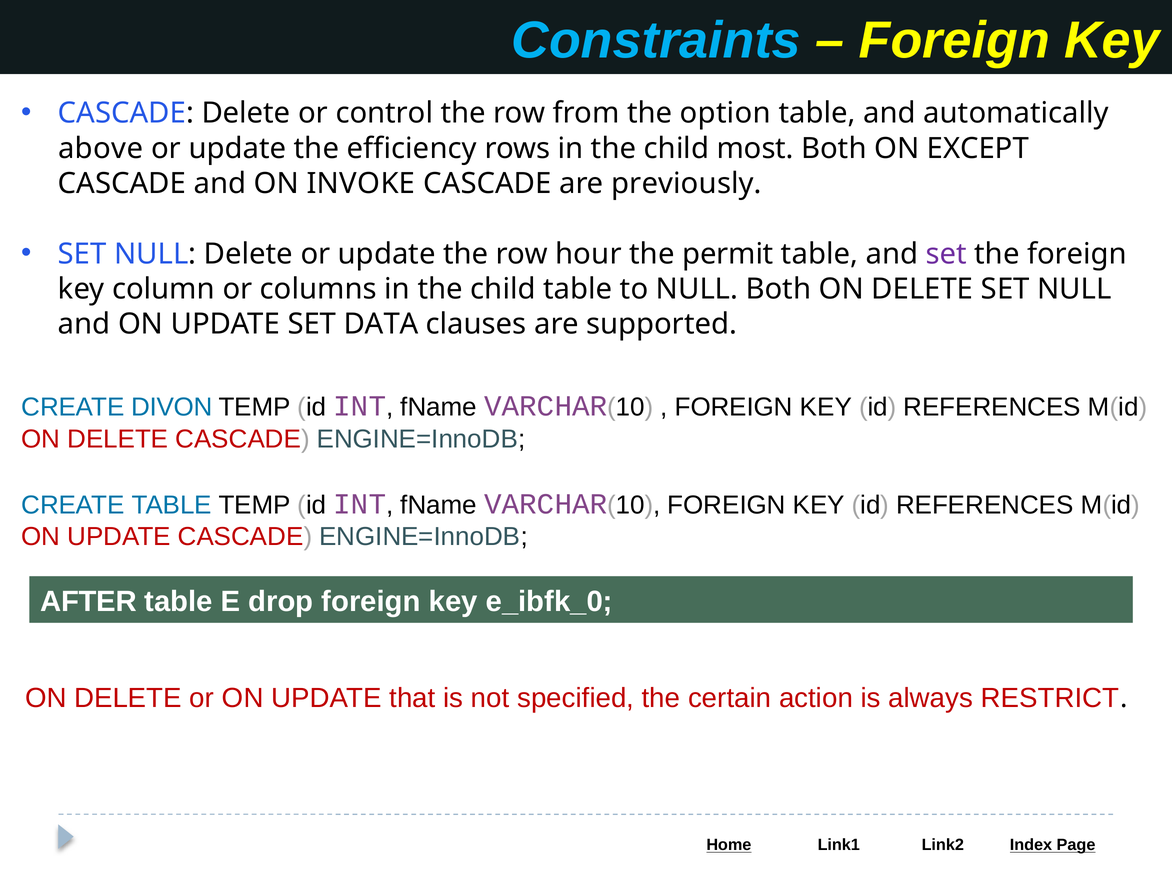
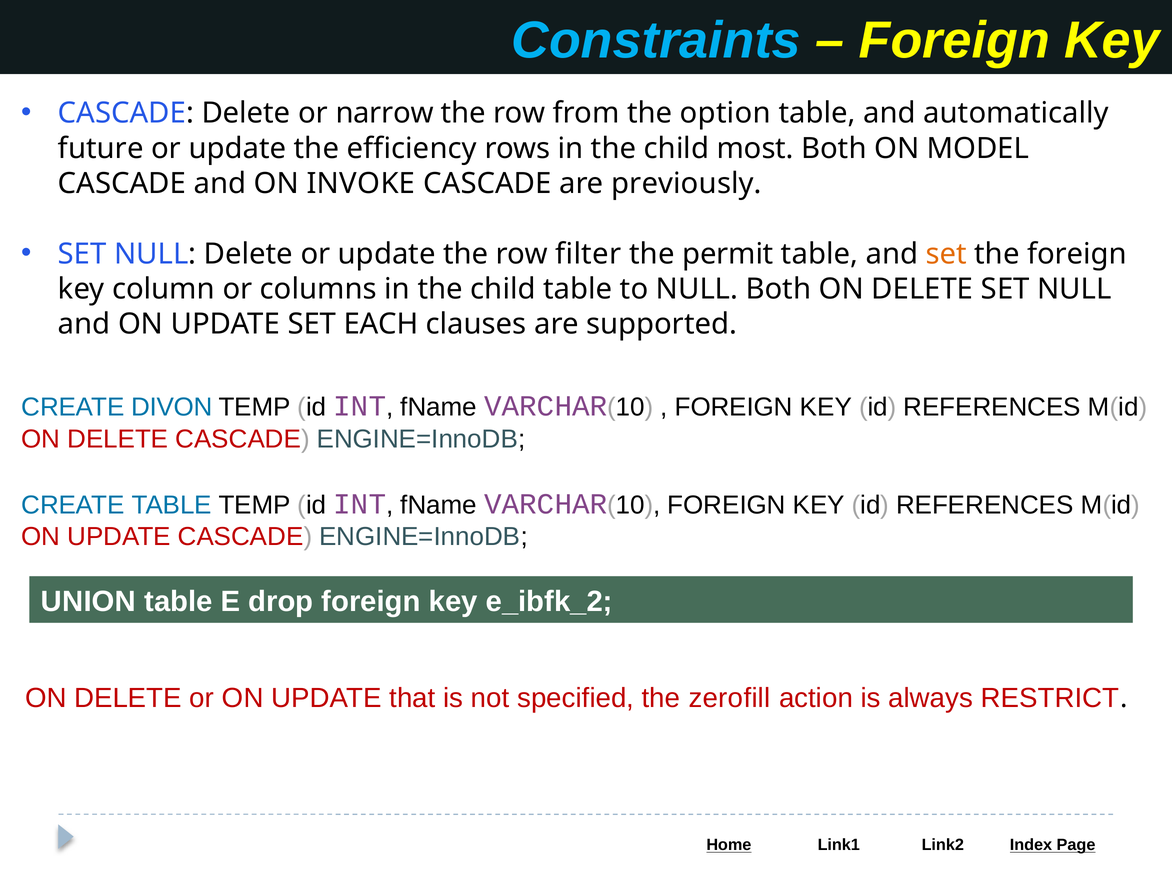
control: control -> narrow (385, 113)
above: above -> future (101, 148)
EXCEPT: EXCEPT -> MODEL (978, 148)
hour: hour -> filter (588, 254)
set colour: purple -> orange (946, 254)
DATA: DATA -> EACH (381, 324)
AFTER: AFTER -> UNION (88, 602)
e_ibfk_0: e_ibfk_0 -> e_ibfk_2 (549, 602)
certain: certain -> zerofill (730, 698)
